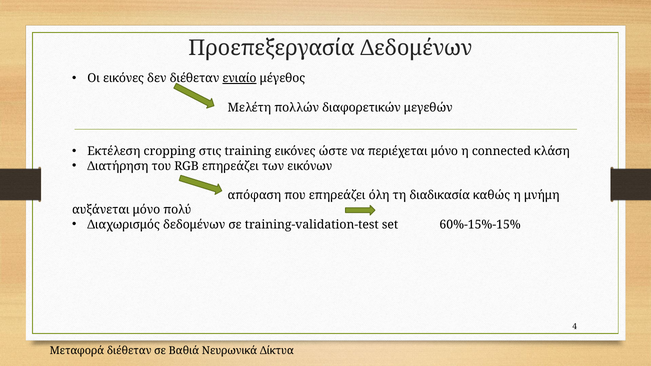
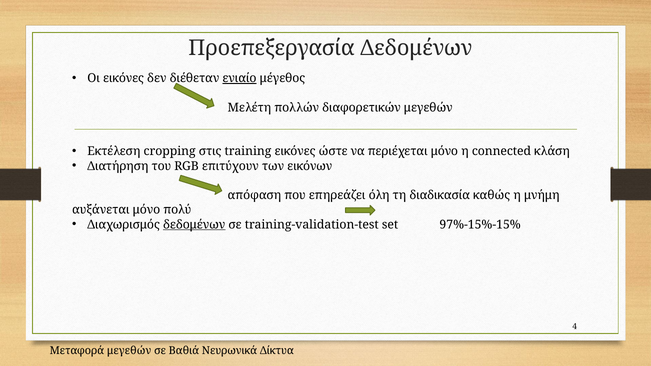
RGB επηρεάζει: επηρεάζει -> επιτύχουν (230, 166)
δεδομένων underline: none -> present (194, 225)
60%-15%-15%: 60%-15%-15% -> 97%-15%-15% (480, 225)
Μεταφορά διέθεταν: διέθεταν -> μεγεθών (129, 351)
